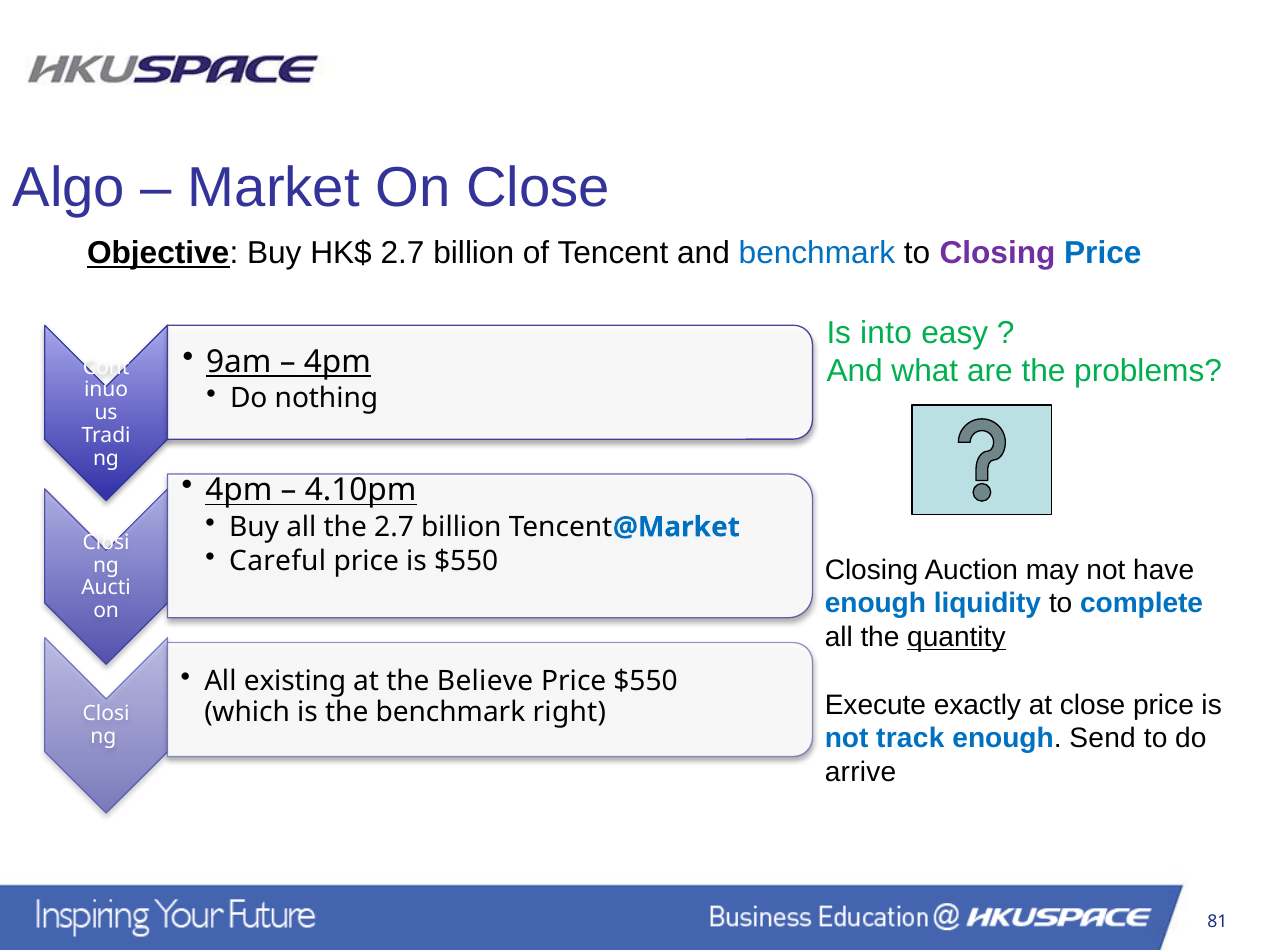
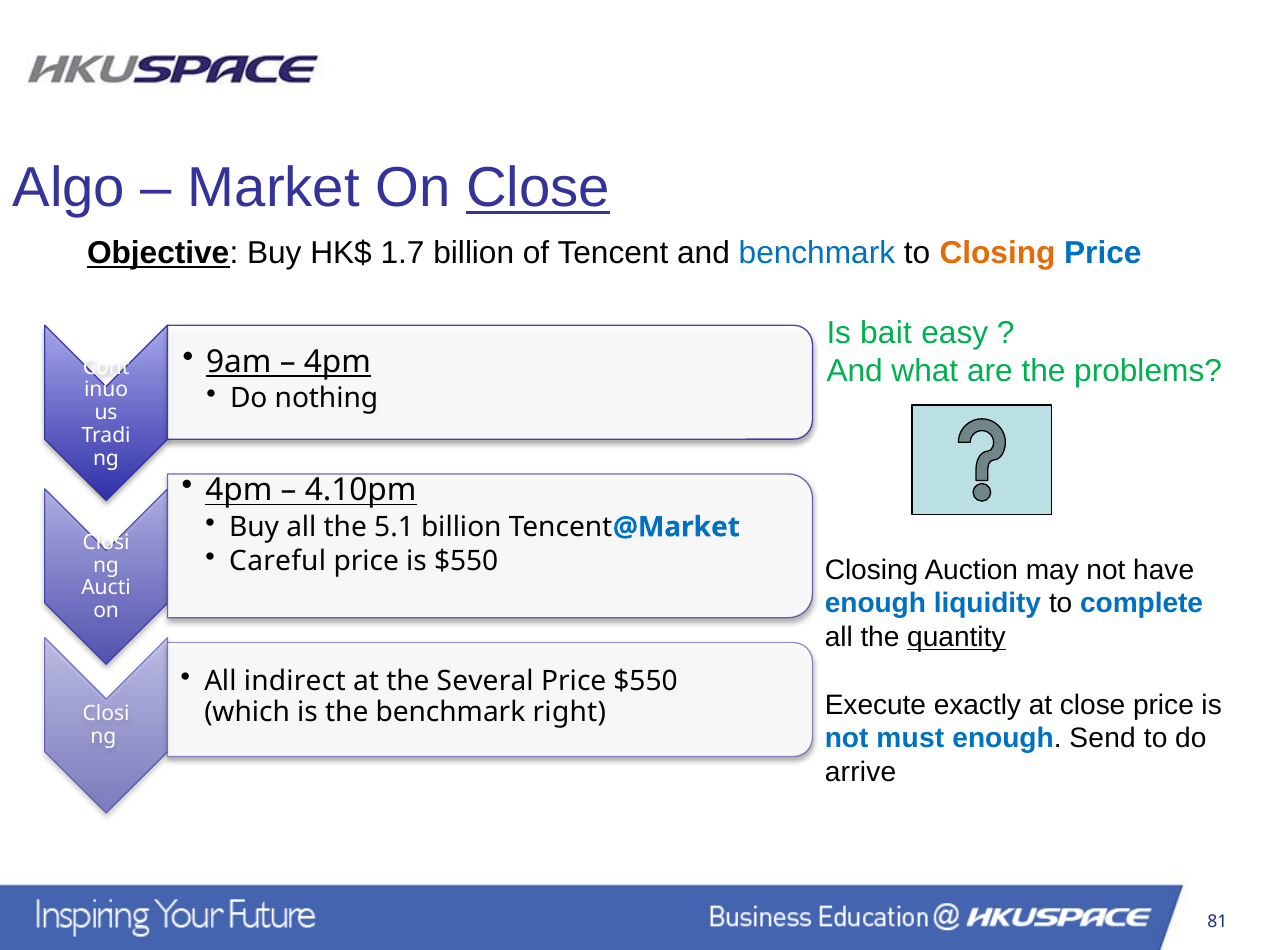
Close underline: none -> present (538, 188)
HK$ 2.7: 2.7 -> 1.7 (403, 253)
Closing colour: purple -> orange (998, 253)
into: into -> bait (886, 333)
the 2.7: 2.7 -> 5.1 (394, 527)
existing: existing -> indirect (295, 681)
Believe: Believe -> Several (485, 681)
track: track -> must (910, 738)
